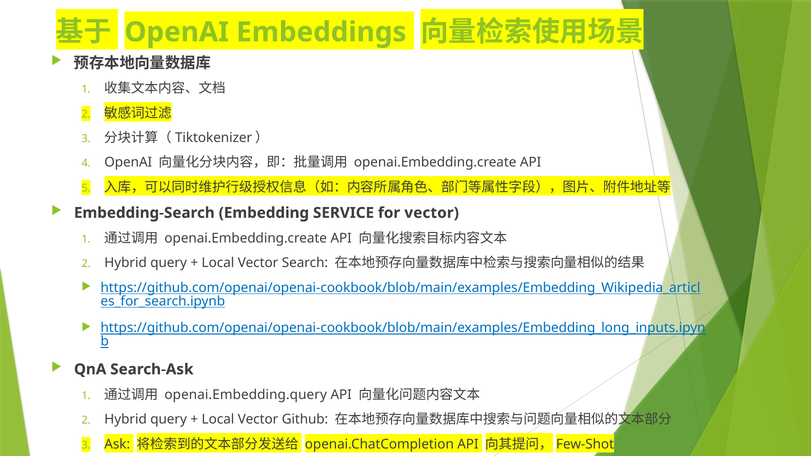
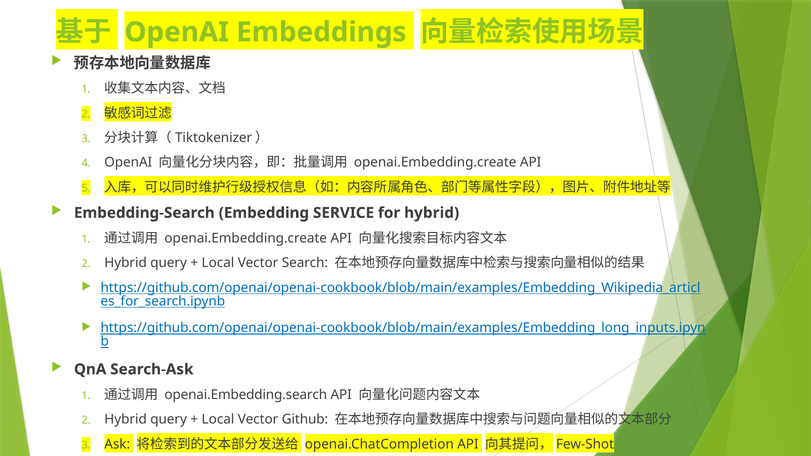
for vector: vector -> hybrid (432, 213)
openai.Embedding.query: openai.Embedding.query -> openai.Embedding.search (246, 395)
